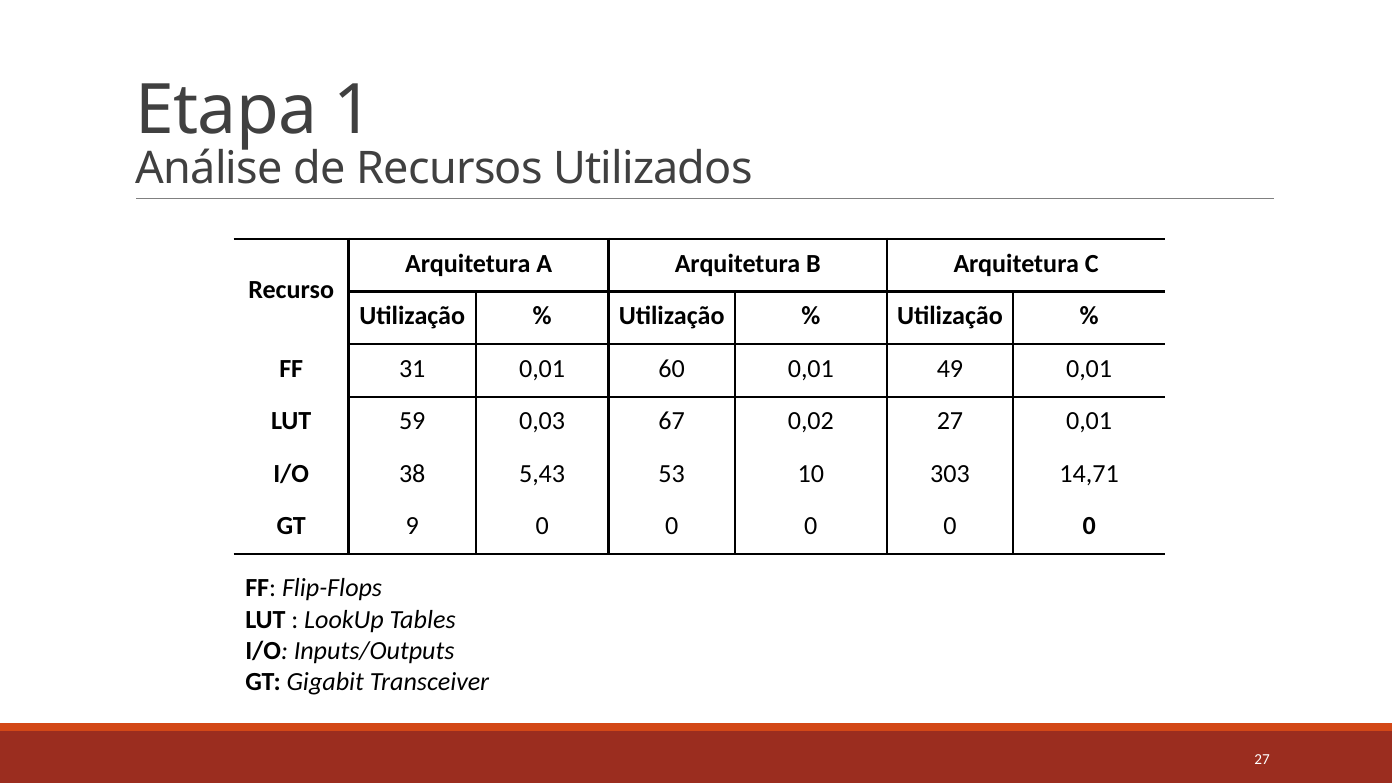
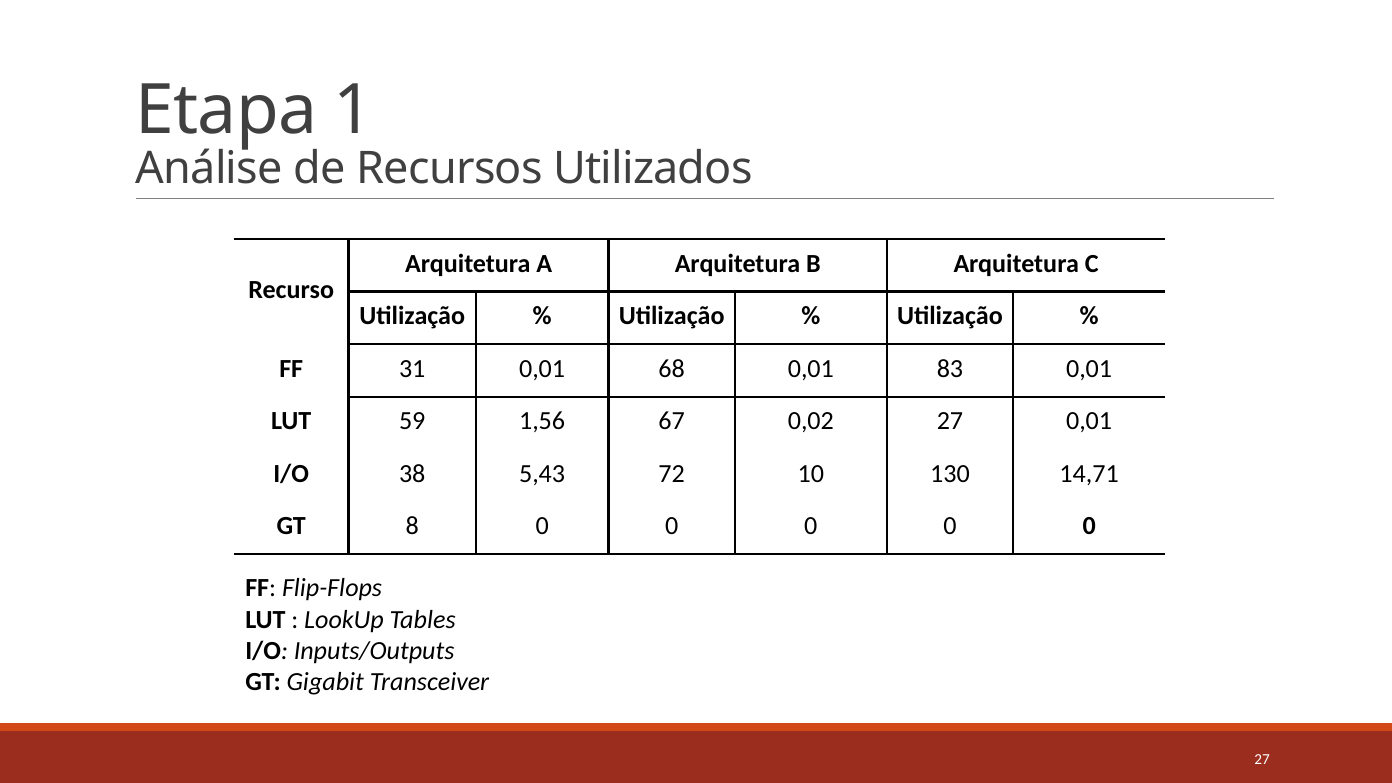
60: 60 -> 68 (672, 369)
49: 49 -> 83 (950, 369)
0,03: 0,03 -> 1,56 (542, 421)
53: 53 -> 72 (672, 474)
303: 303 -> 130 (950, 474)
9: 9 -> 8 (412, 526)
